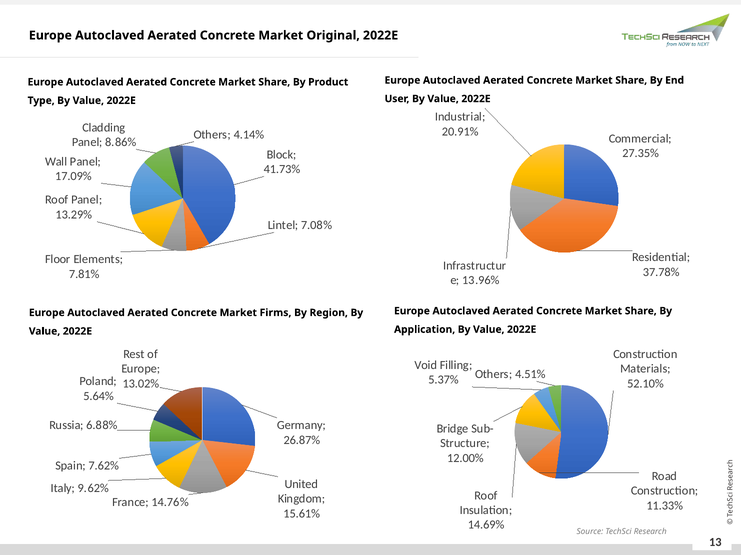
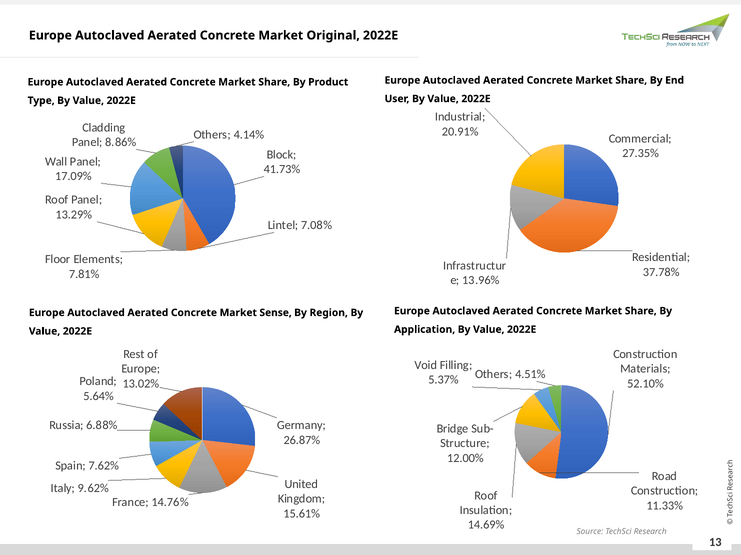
Firms: Firms -> Sense (276, 313)
